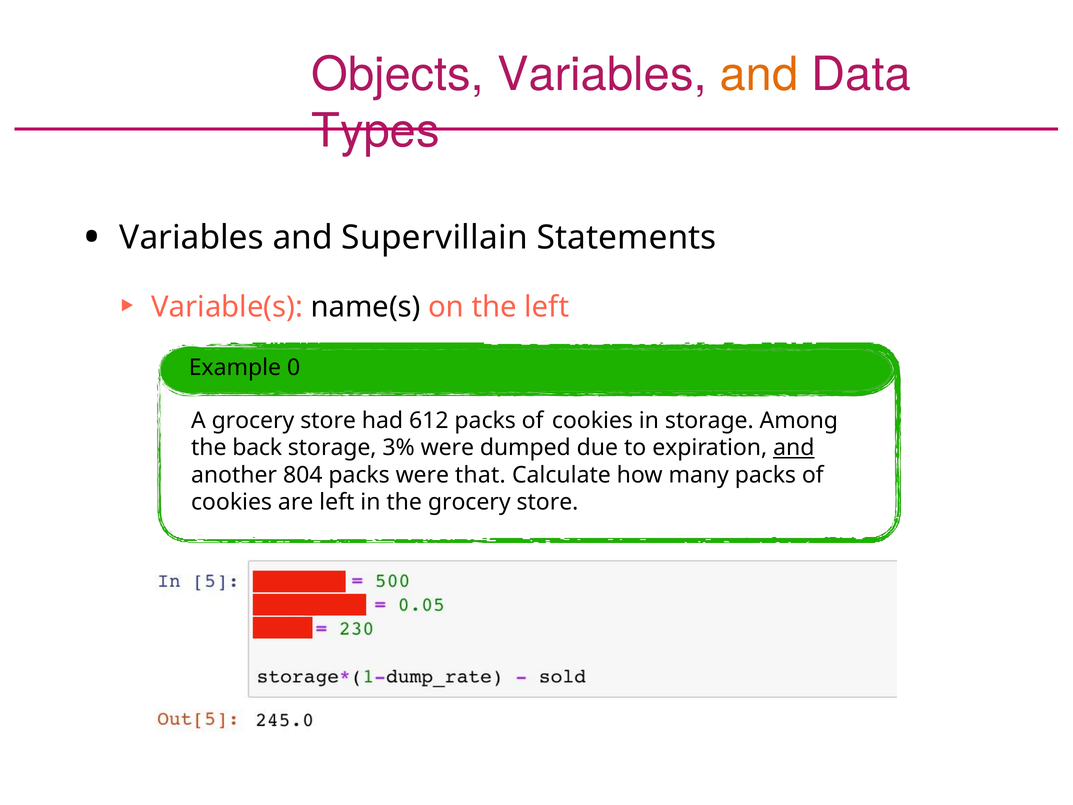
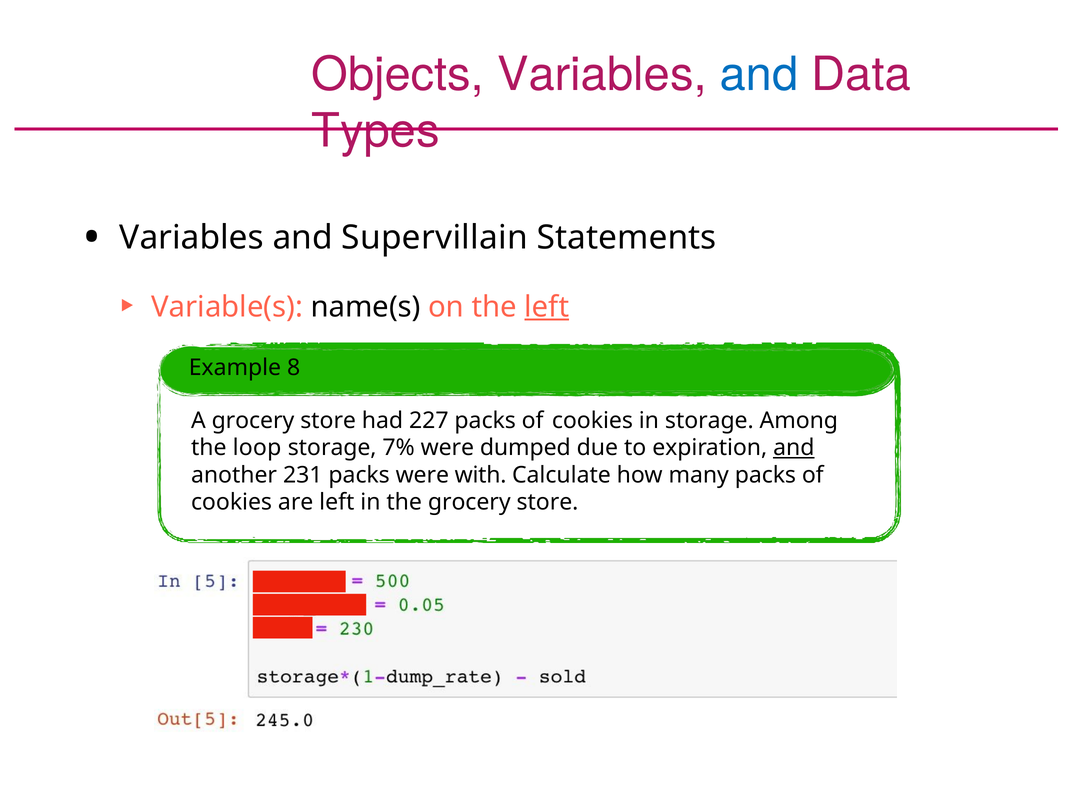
and colour: orange -> blue (759, 74)
left underline: none -> present (547, 307)
0: 0 -> 8 (294, 368)
612: 612 -> 227 (429, 420)
back: back -> loop (257, 448)
3%: 3% -> 7% (399, 448)
804: 804 -> 231 (303, 475)
that: that -> with (481, 475)
